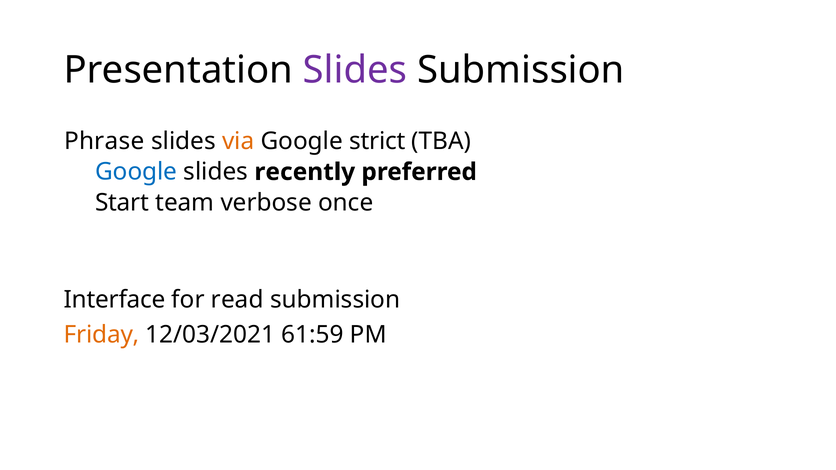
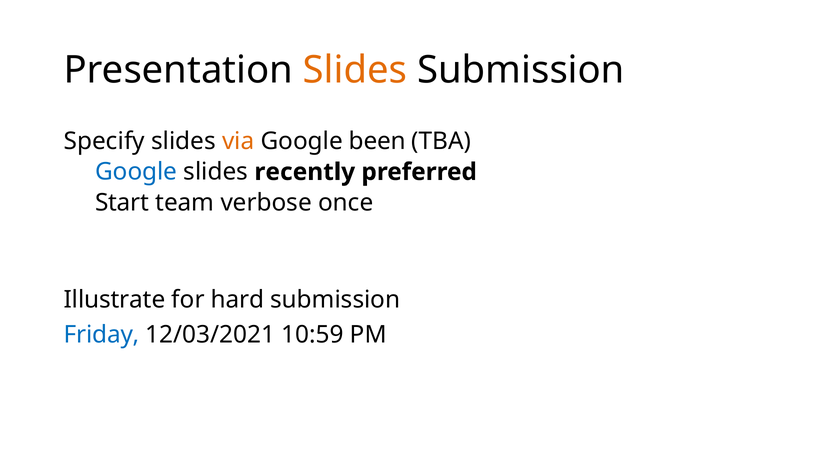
Slides colour: purple -> orange (355, 70)
Phrase: Phrase -> Specify (104, 141)
strict: strict -> been (377, 141)
Interface: Interface -> Illustrate (115, 300)
read: read -> hard (237, 300)
Friday colour: orange -> blue (102, 335)
61:59: 61:59 -> 10:59 (312, 335)
